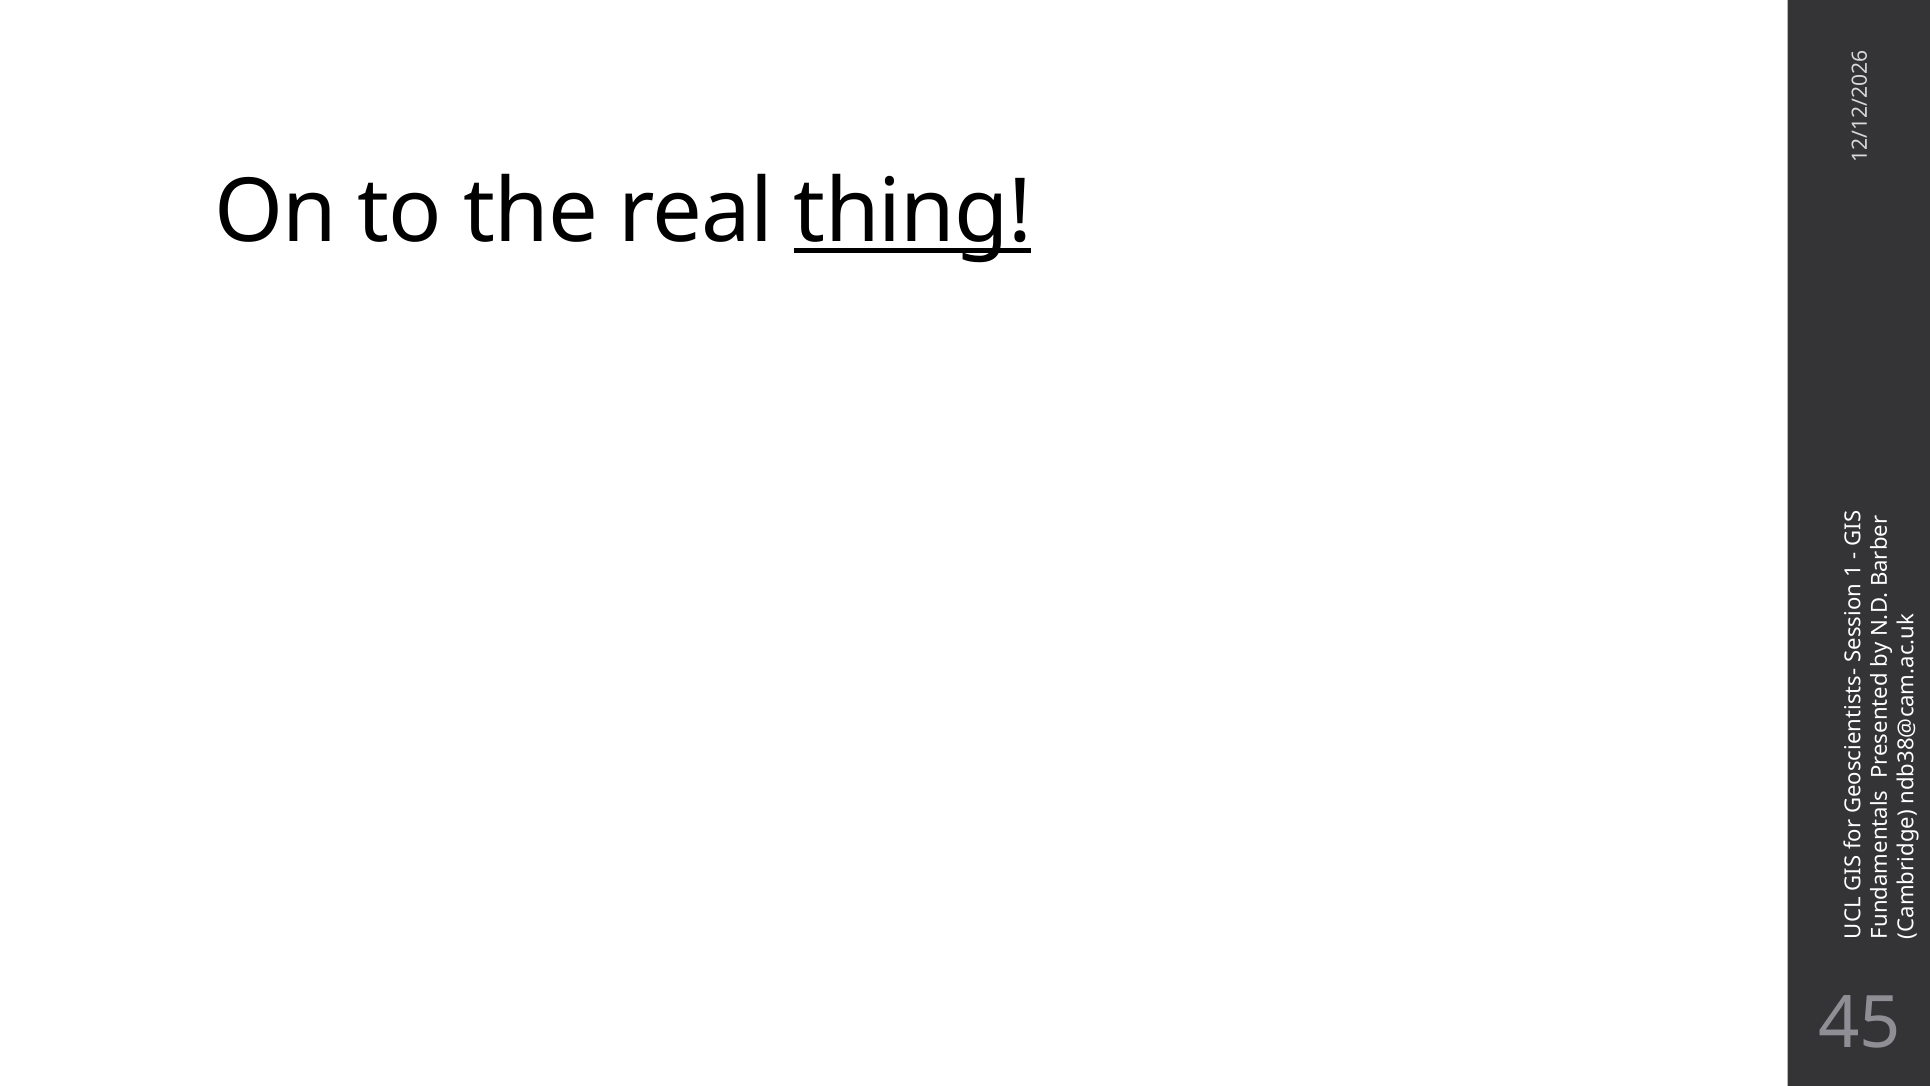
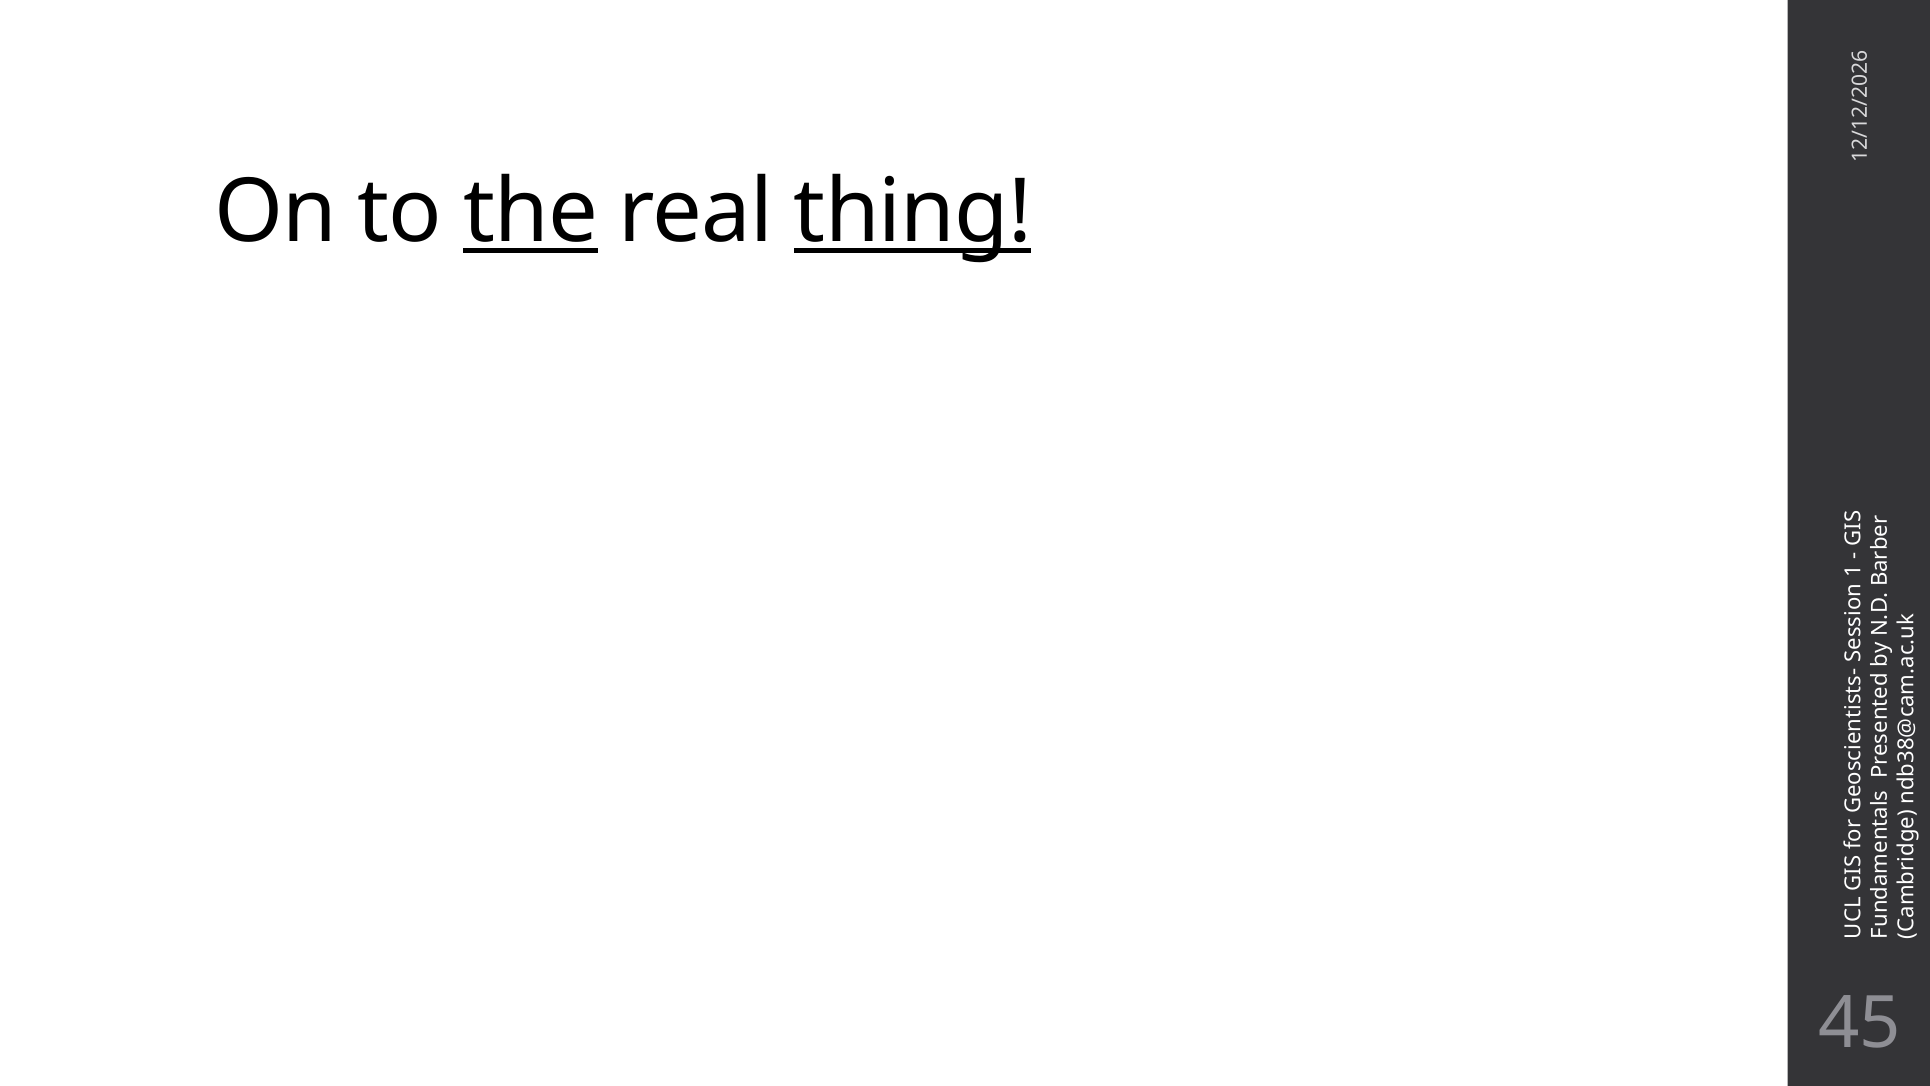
the underline: none -> present (531, 212)
